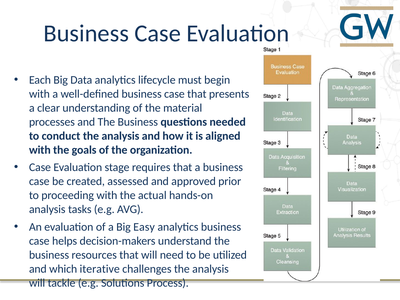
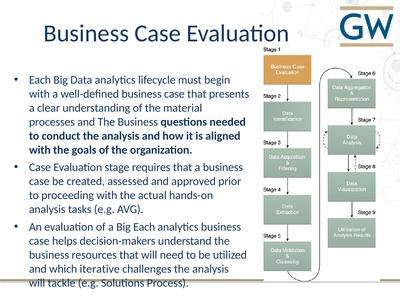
Big Easy: Easy -> Each (144, 227)
